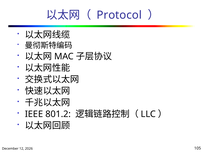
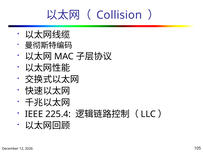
Protocol: Protocol -> Collision (119, 15)
801.2: 801.2 -> 225.4 (58, 114)
